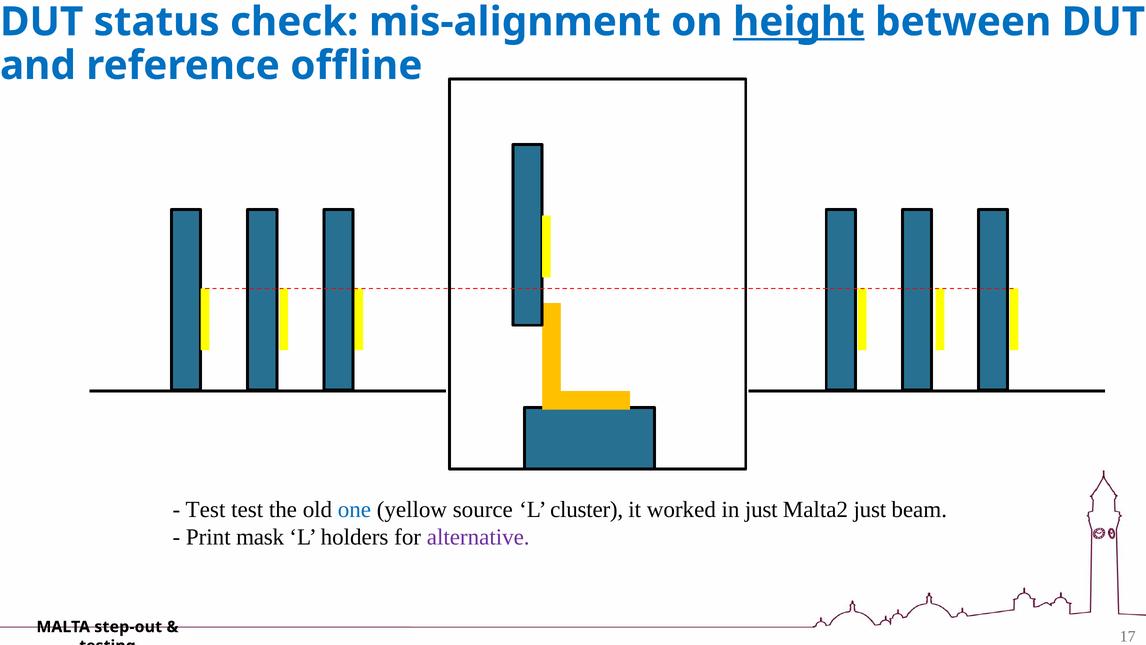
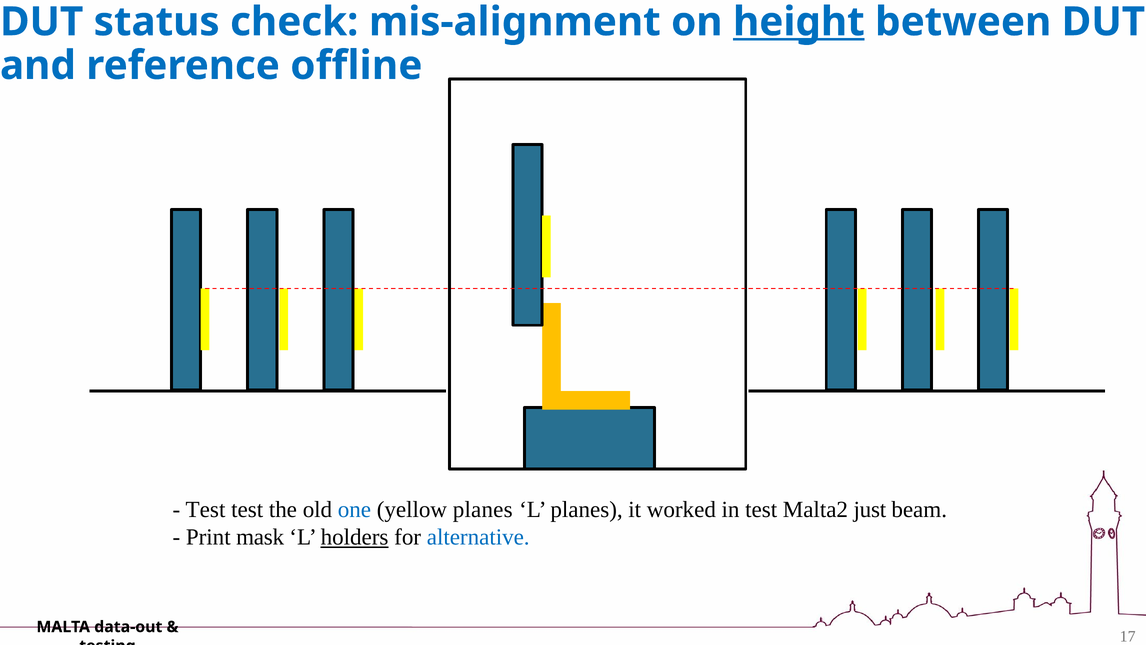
yellow source: source -> planes (483, 509)
L cluster: cluster -> planes (587, 509)
in just: just -> test (761, 509)
holders underline: none -> present (355, 537)
alternative colour: purple -> blue (478, 537)
step-out: step-out -> data-out (128, 627)
